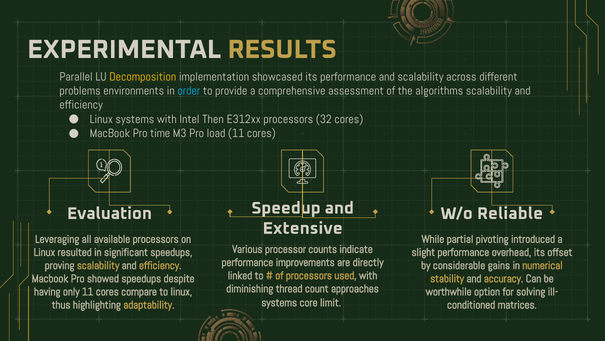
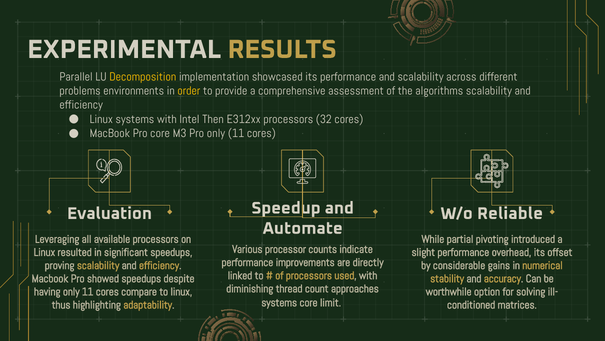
order colour: light blue -> yellow (189, 91)
Pro time: time -> core (160, 133)
Pro load: load -> only (216, 133)
Extensive: Extensive -> Automate (303, 228)
